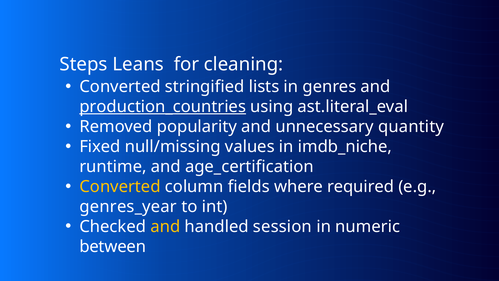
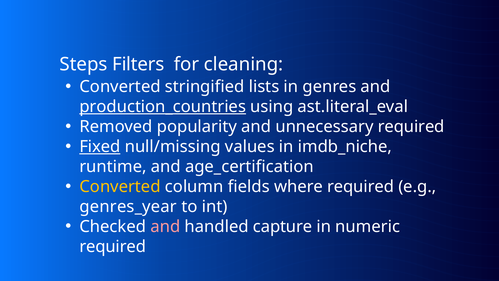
Leans: Leans -> Filters (138, 64)
unnecessary quantity: quantity -> required (411, 127)
Fixed underline: none -> present (100, 147)
and colour: yellow -> pink (165, 226)
session: session -> capture (283, 226)
between: between -> required (113, 246)
